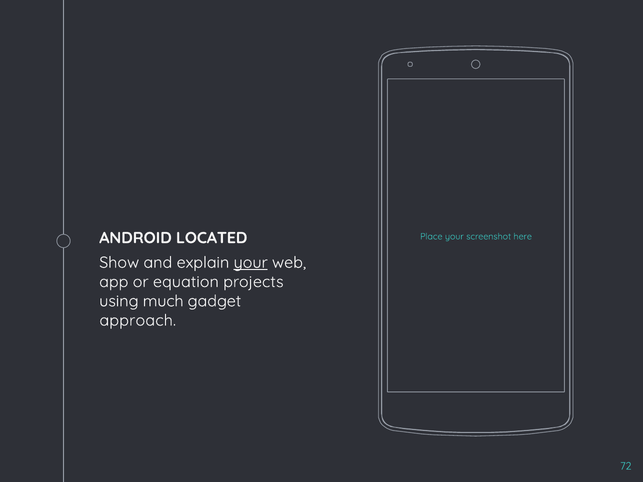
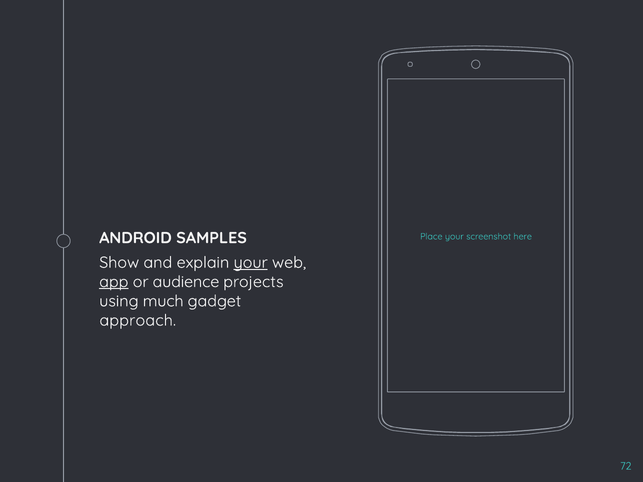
LOCATED: LOCATED -> SAMPLES (212, 238)
app underline: none -> present (114, 282)
equation: equation -> audience (186, 282)
